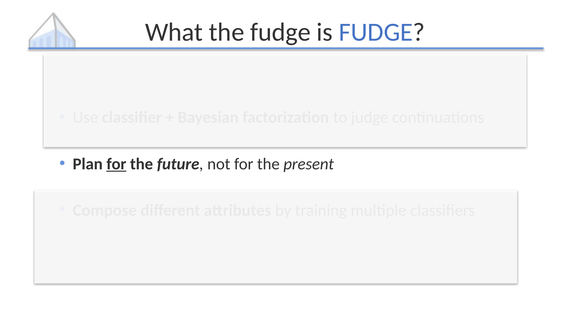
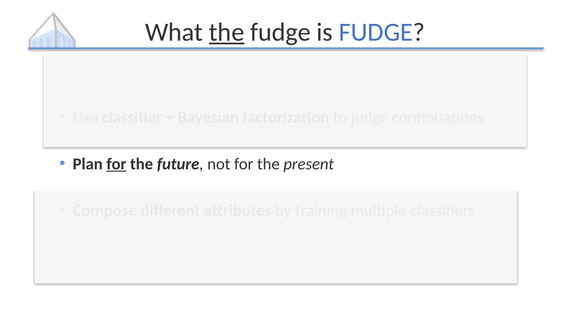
the underline: none -> present (227, 32)
